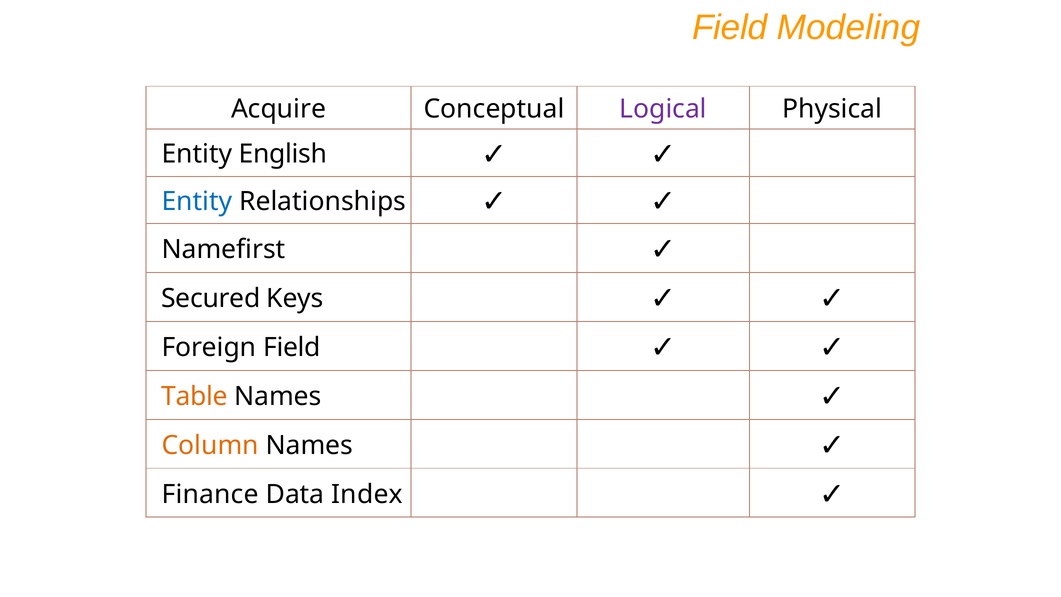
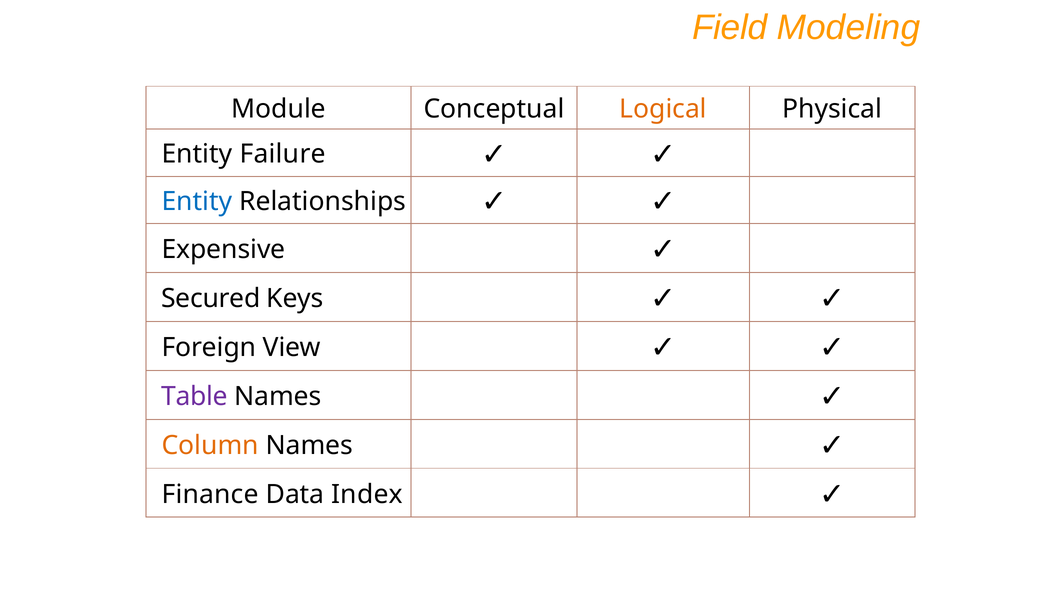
Acquire: Acquire -> Module (278, 109)
Logical colour: purple -> orange (663, 109)
English: English -> Failure (283, 154)
Namefirst: Namefirst -> Expensive (224, 249)
Foreign Field: Field -> View (292, 347)
Table colour: orange -> purple (195, 396)
